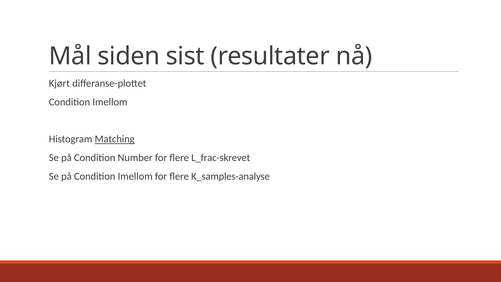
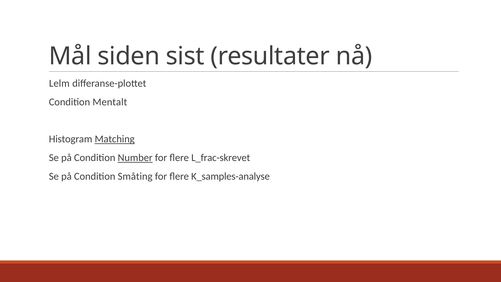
Kjørt: Kjørt -> Lelm (59, 83)
Imellom: Imellom -> Mentalt (110, 102)
Number underline: none -> present (135, 158)
på Condition Imellom: Imellom -> Småting (135, 176)
